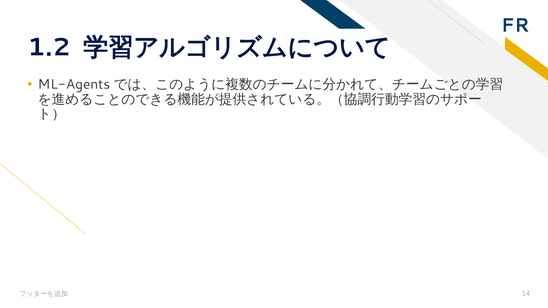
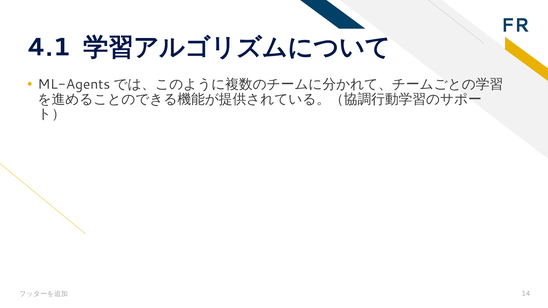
1.2: 1.2 -> 4.1 (49, 47)
